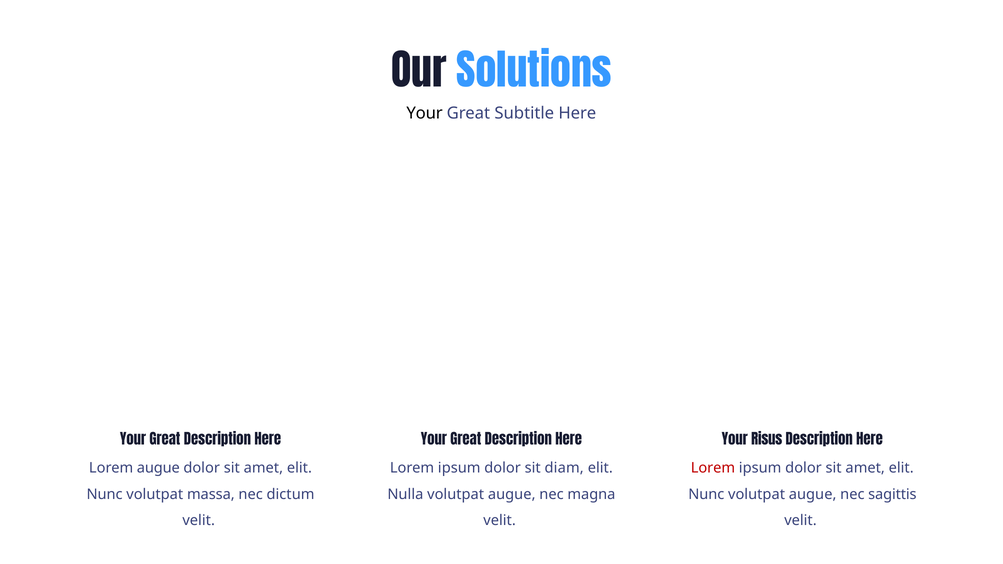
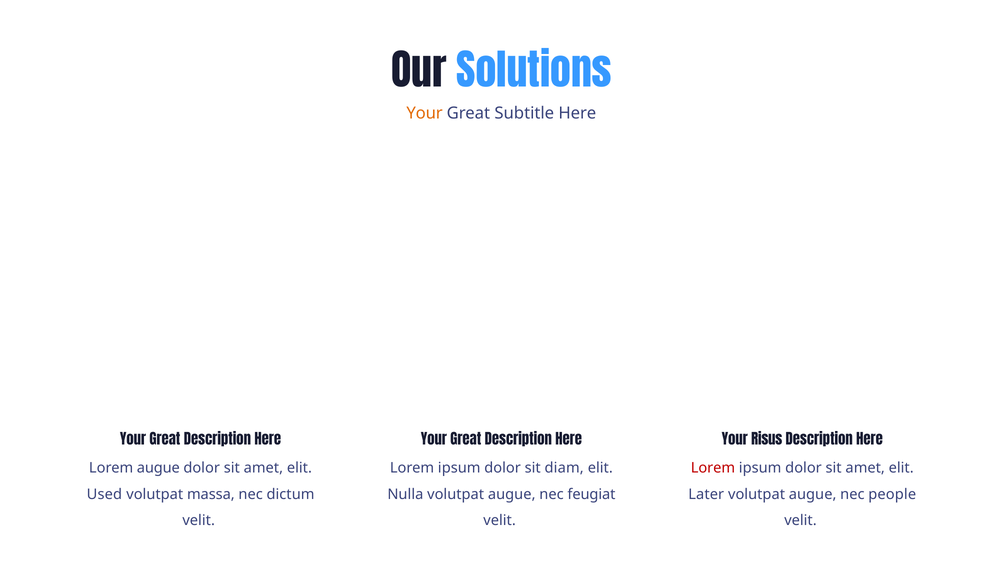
Your colour: black -> orange (425, 113)
Nunc: Nunc -> Used (104, 494)
magna: magna -> feugiat (591, 494)
Nunc: Nunc -> Later (706, 494)
sagittis: sagittis -> people (892, 494)
